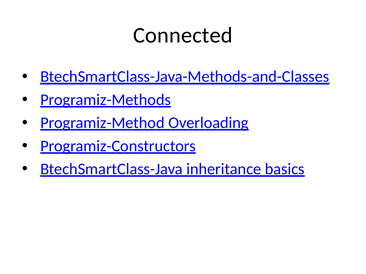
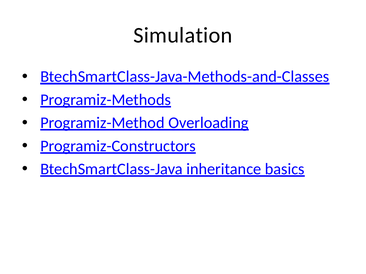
Connected: Connected -> Simulation (183, 35)
